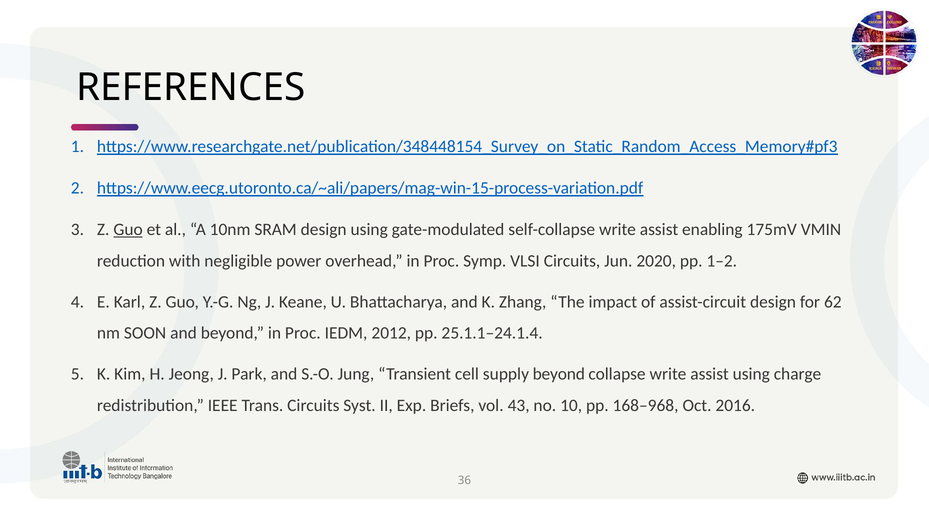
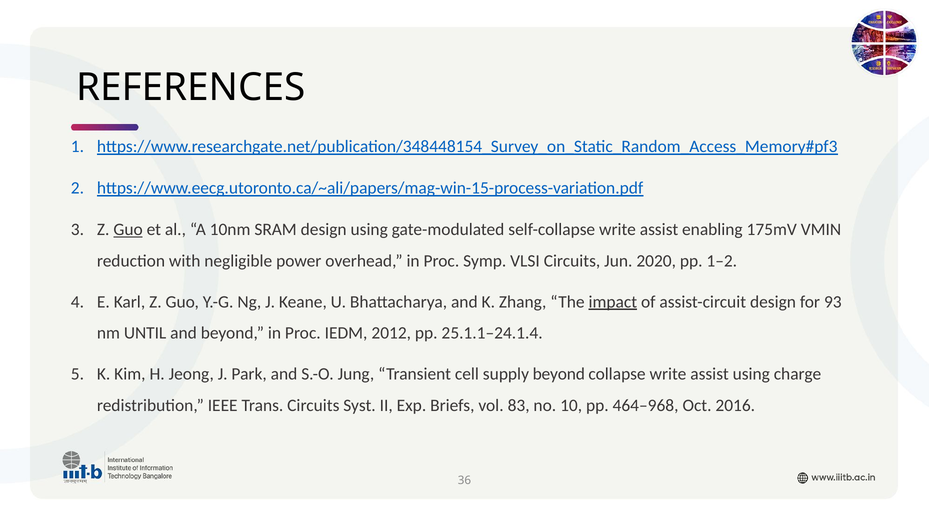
impact underline: none -> present (613, 302)
62: 62 -> 93 (833, 302)
SOON: SOON -> UNTIL (145, 333)
43: 43 -> 83 (519, 406)
168–968: 168–968 -> 464–968 (646, 406)
